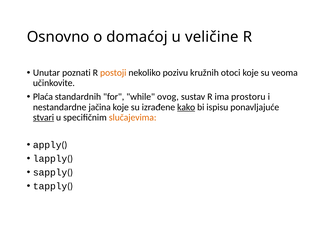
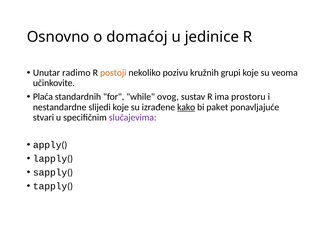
veličine: veličine -> jedinice (212, 37)
poznati: poznati -> radimo (76, 73)
otoci: otoci -> grupi (231, 73)
jačina: jačina -> slijedi (100, 107)
ispisu: ispisu -> paket (217, 107)
stvari underline: present -> none (43, 117)
slučajevima colour: orange -> purple (133, 117)
